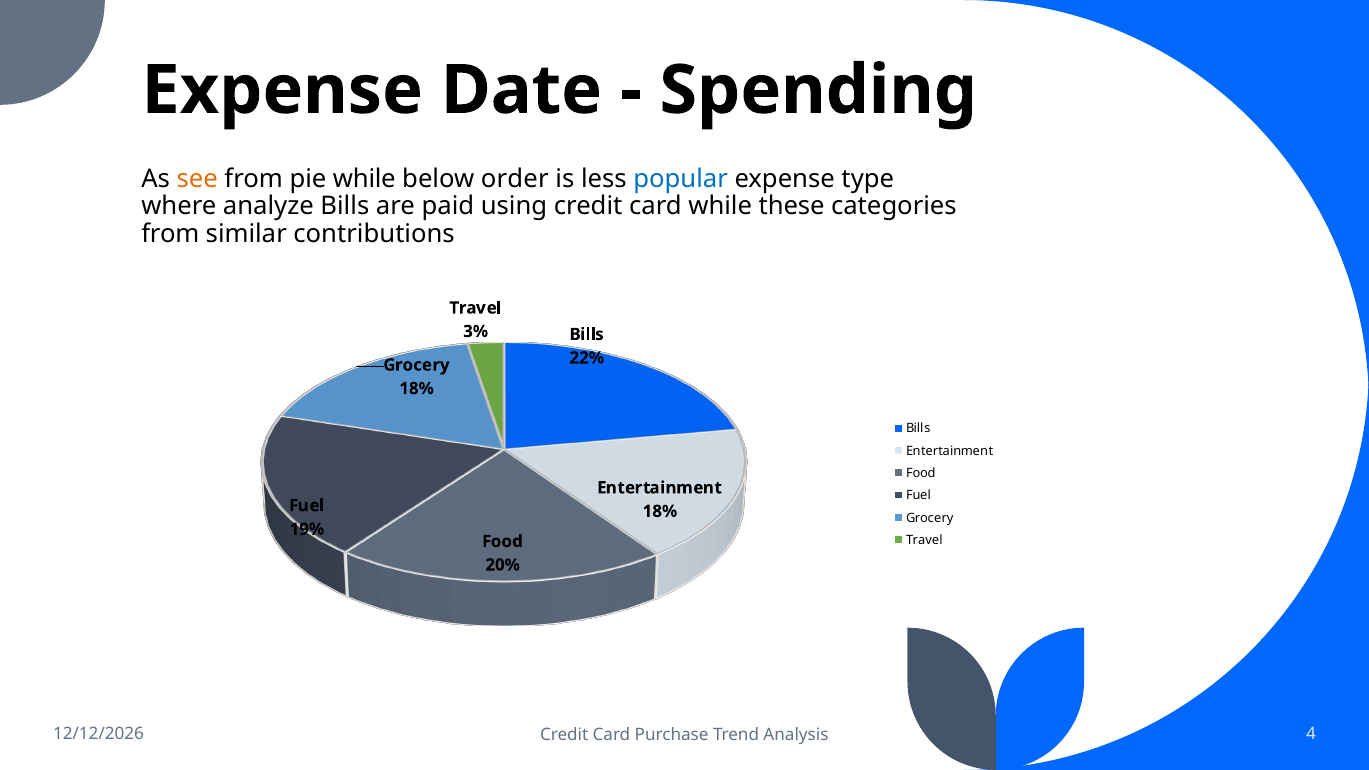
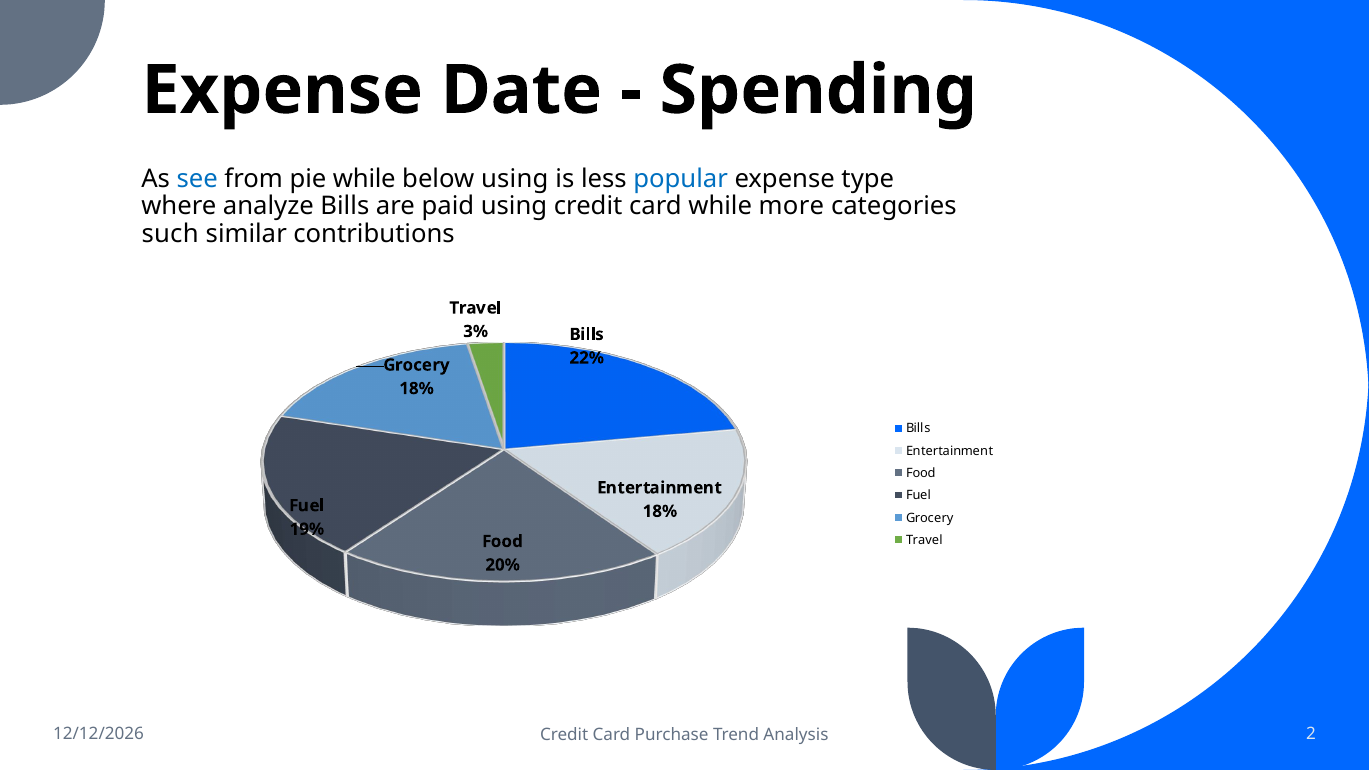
see colour: orange -> blue (197, 179)
below order: order -> using (515, 179)
these: these -> more (791, 206)
from: from -> such (170, 234)
4: 4 -> 2 (1311, 734)
